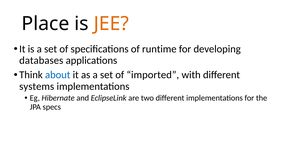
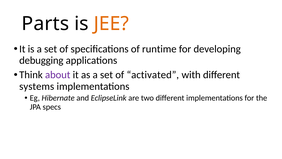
Place: Place -> Parts (45, 24)
databases: databases -> debugging (41, 60)
about colour: blue -> purple (58, 75)
imported: imported -> activated (153, 75)
